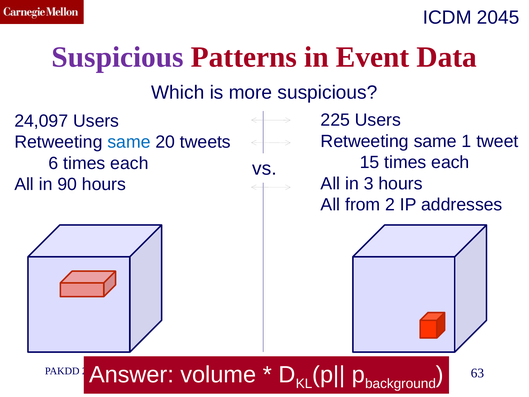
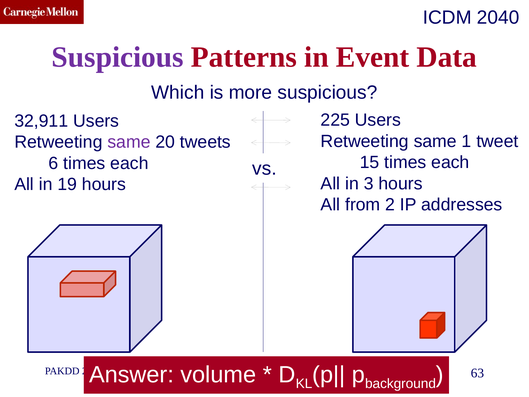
2045: 2045 -> 2040 (498, 17)
24,097: 24,097 -> 32,911 (41, 121)
same colour: blue -> purple (129, 142)
90: 90 -> 19 (67, 184)
